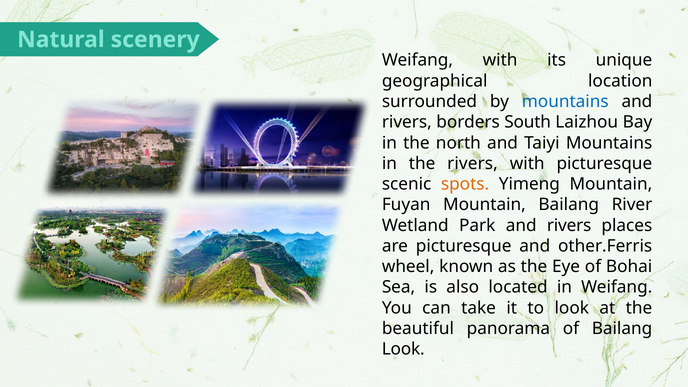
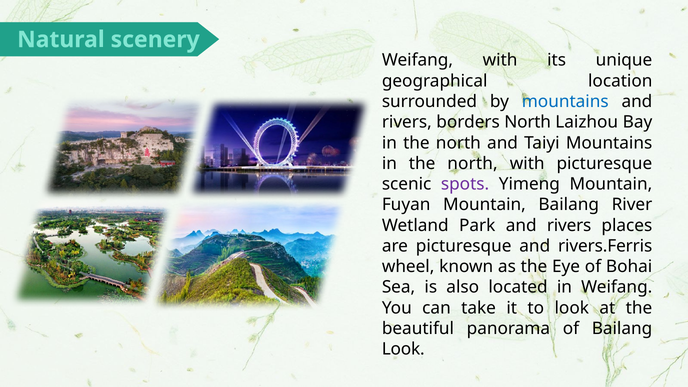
borders South: South -> North (528, 122)
rivers: rivers -> north (472, 163)
spots colour: orange -> purple (465, 184)
other.Ferris: other.Ferris -> rivers.Ferris (605, 246)
